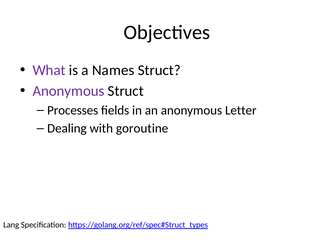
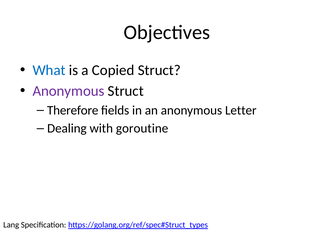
What colour: purple -> blue (49, 70)
Names: Names -> Copied (113, 70)
Processes: Processes -> Therefore (73, 110)
